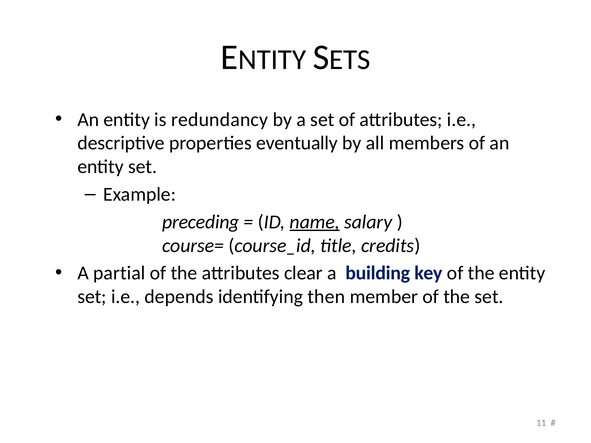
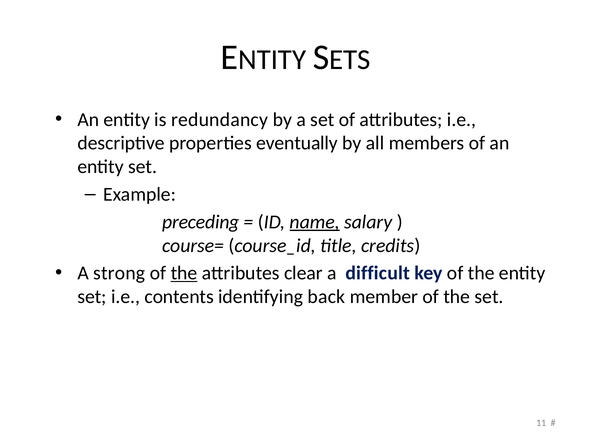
partial: partial -> strong (119, 273)
the underline: none -> present (184, 273)
building: building -> difficult (378, 273)
depends: depends -> contents (179, 297)
then: then -> back (326, 297)
